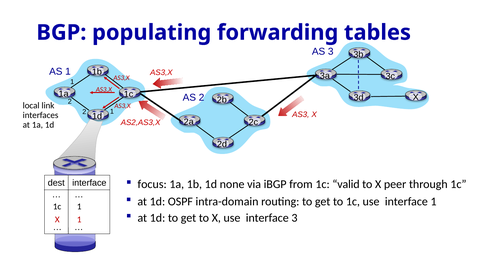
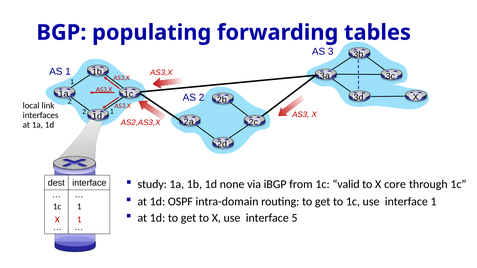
focus: focus -> study (152, 184)
peer: peer -> core (395, 184)
interface 3: 3 -> 5 (294, 218)
